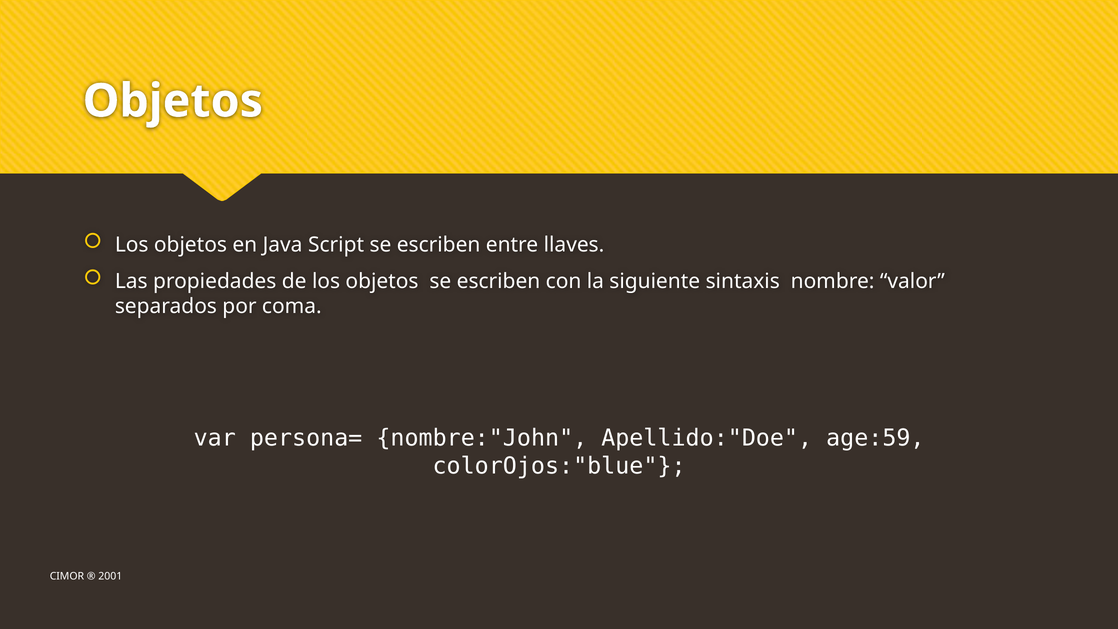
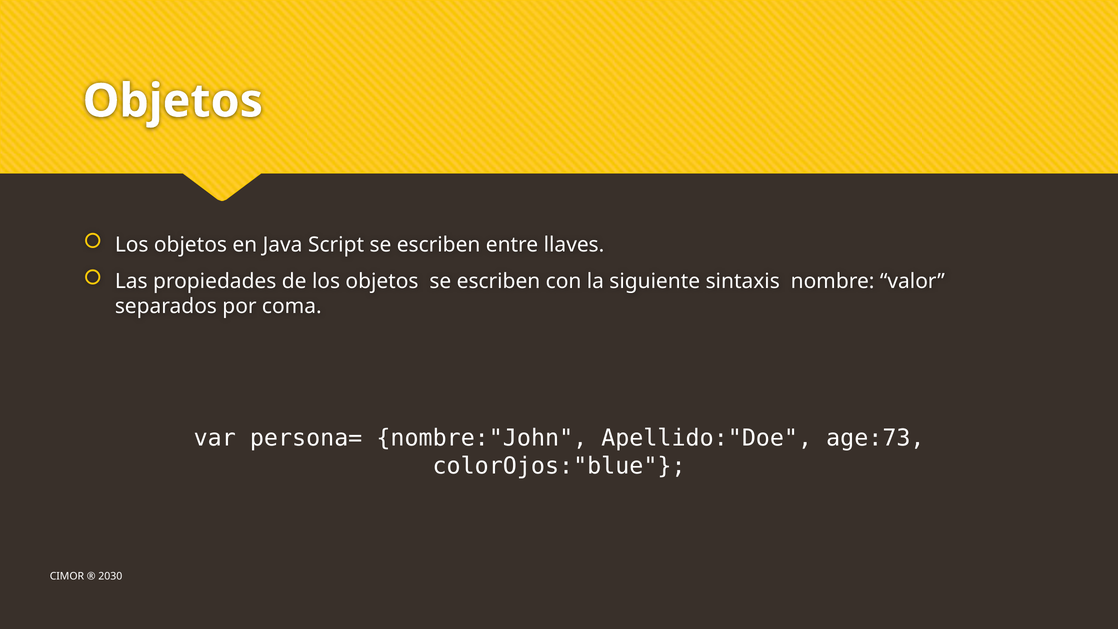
age:59: age:59 -> age:73 (875, 438)
2001: 2001 -> 2030 (110, 576)
